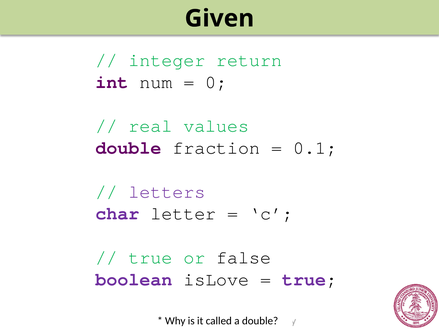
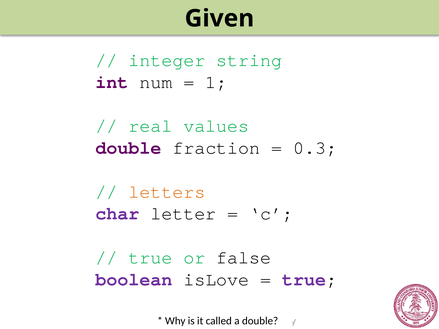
return: return -> string (249, 60)
0: 0 -> 1 (216, 82)
0.1: 0.1 -> 0.3 (315, 148)
letters colour: purple -> orange (167, 192)
